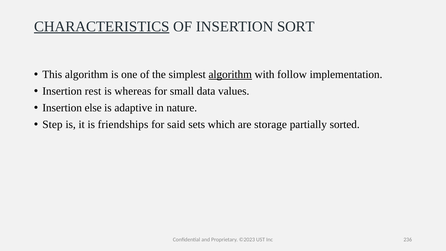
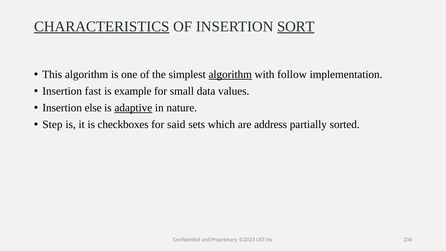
SORT underline: none -> present (296, 26)
rest: rest -> fast (93, 91)
whereas: whereas -> example (133, 91)
adaptive underline: none -> present (133, 108)
friendships: friendships -> checkboxes (123, 124)
storage: storage -> address (271, 124)
